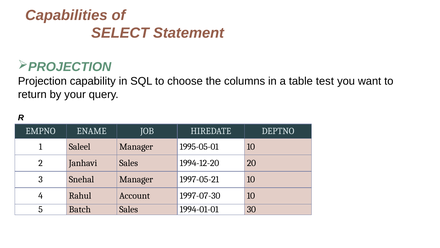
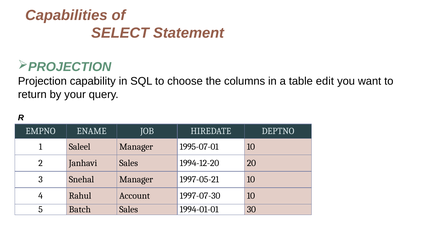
test: test -> edit (325, 81)
1995-05-01: 1995-05-01 -> 1995-07-01 (199, 146)
